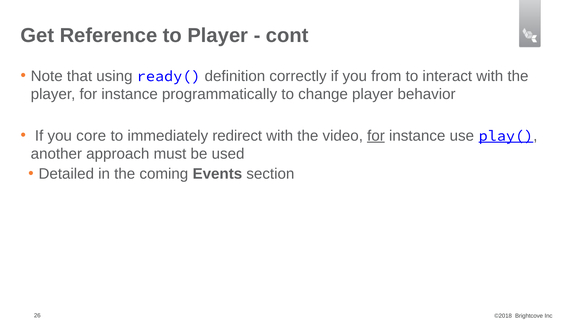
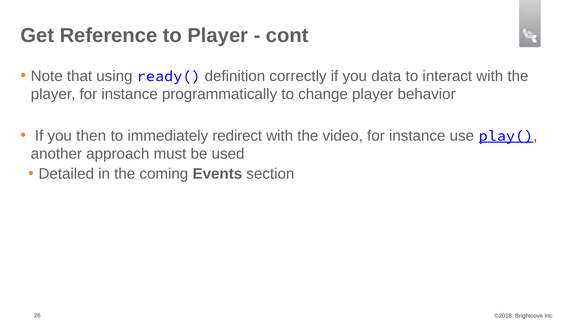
from: from -> data (386, 76)
core: core -> then (91, 136)
for underline: present -> none (376, 136)
